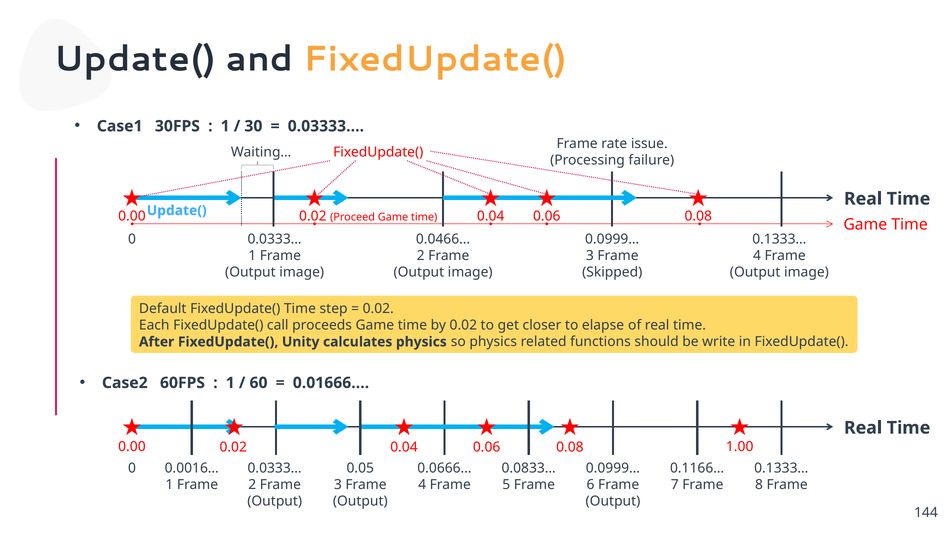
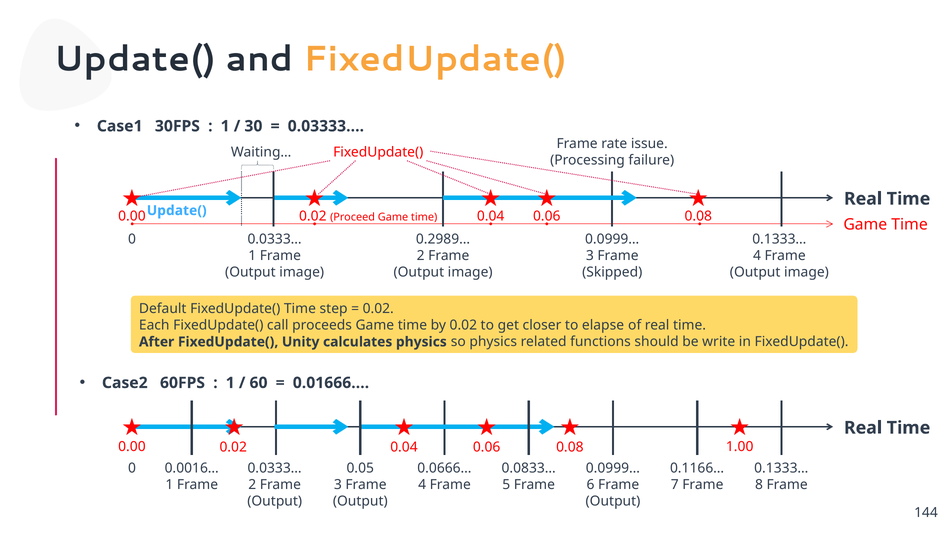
0.0466…: 0.0466… -> 0.2989… (443, 239)
